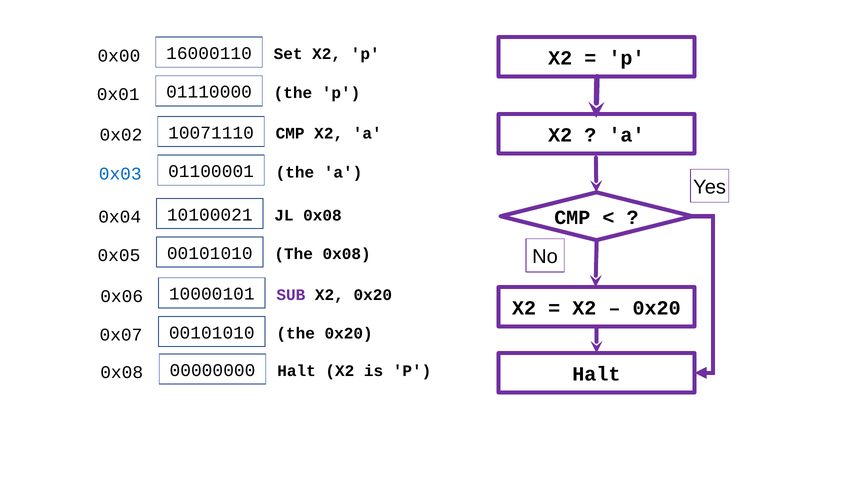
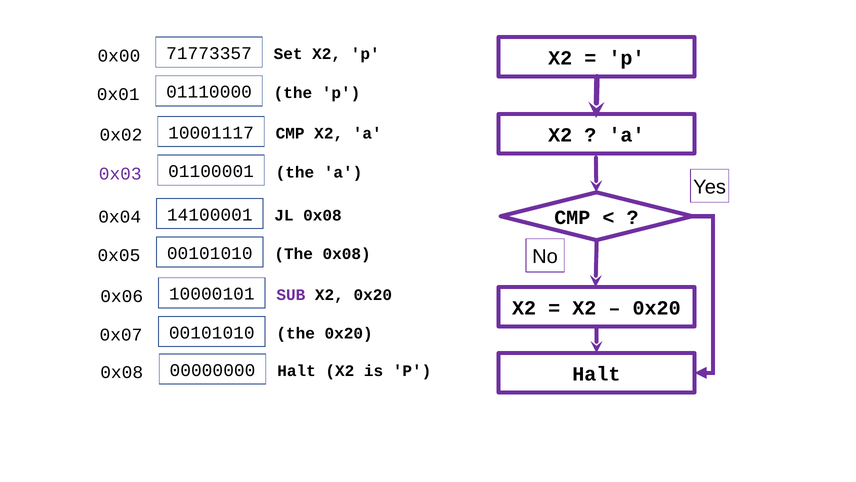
16000110: 16000110 -> 71773357 (209, 53)
10071110: 10071110 -> 10001117 (211, 133)
0x03 colour: blue -> purple (120, 173)
10100021: 10100021 -> 14100001 (210, 214)
